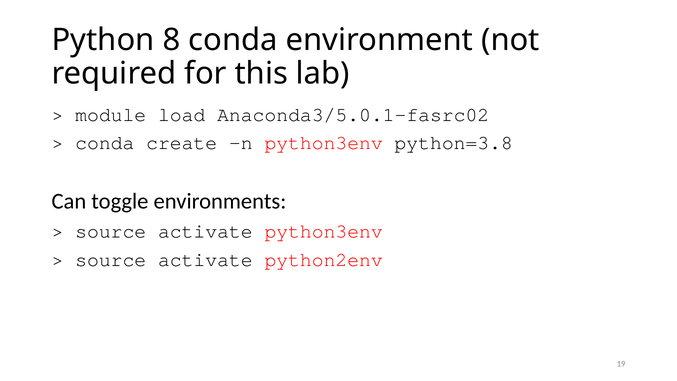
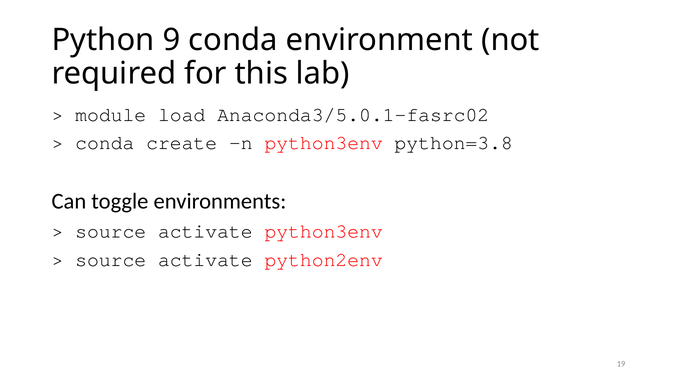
8: 8 -> 9 (171, 40)
